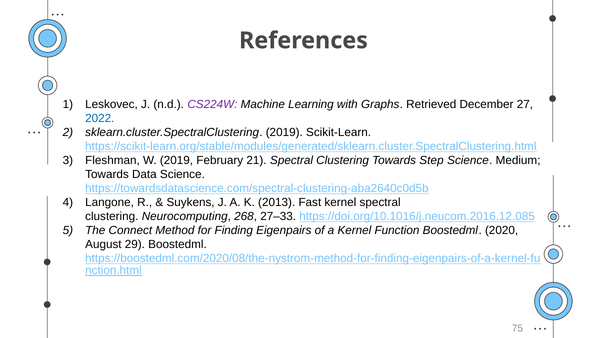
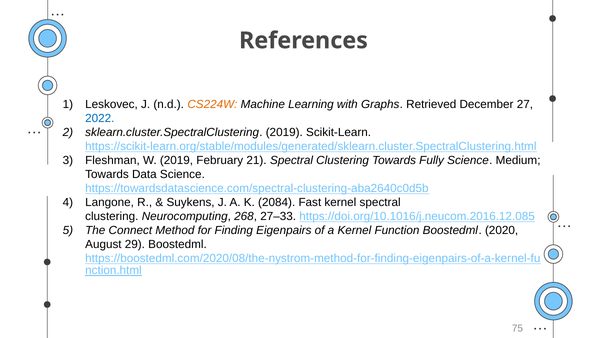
CS224W colour: purple -> orange (212, 104)
Step: Step -> Fully (432, 160)
2013: 2013 -> 2084 (277, 203)
